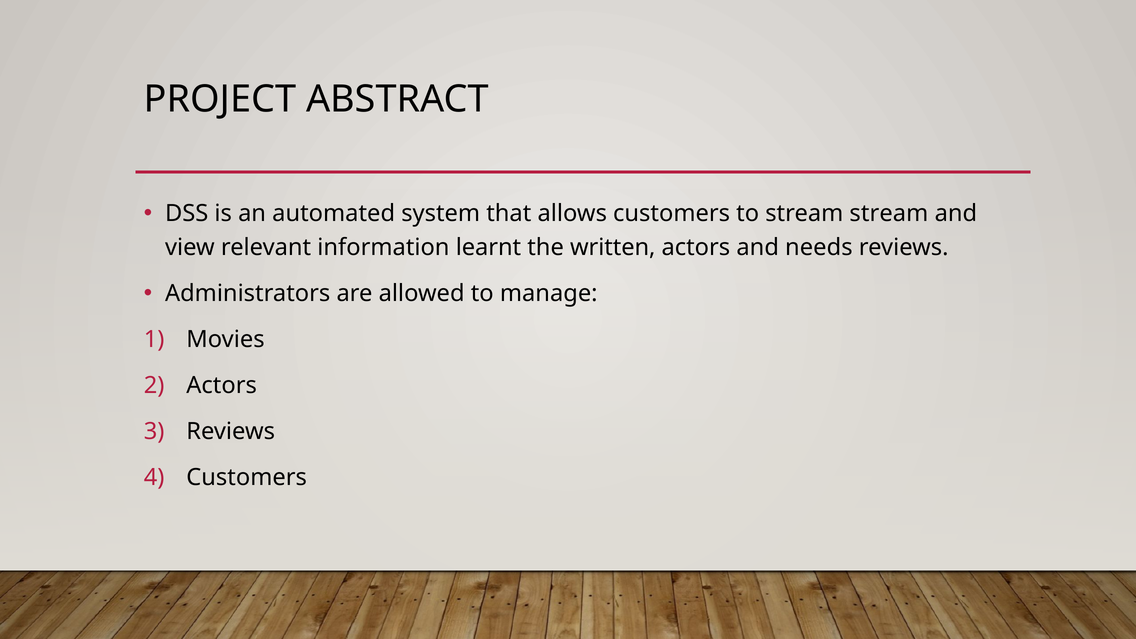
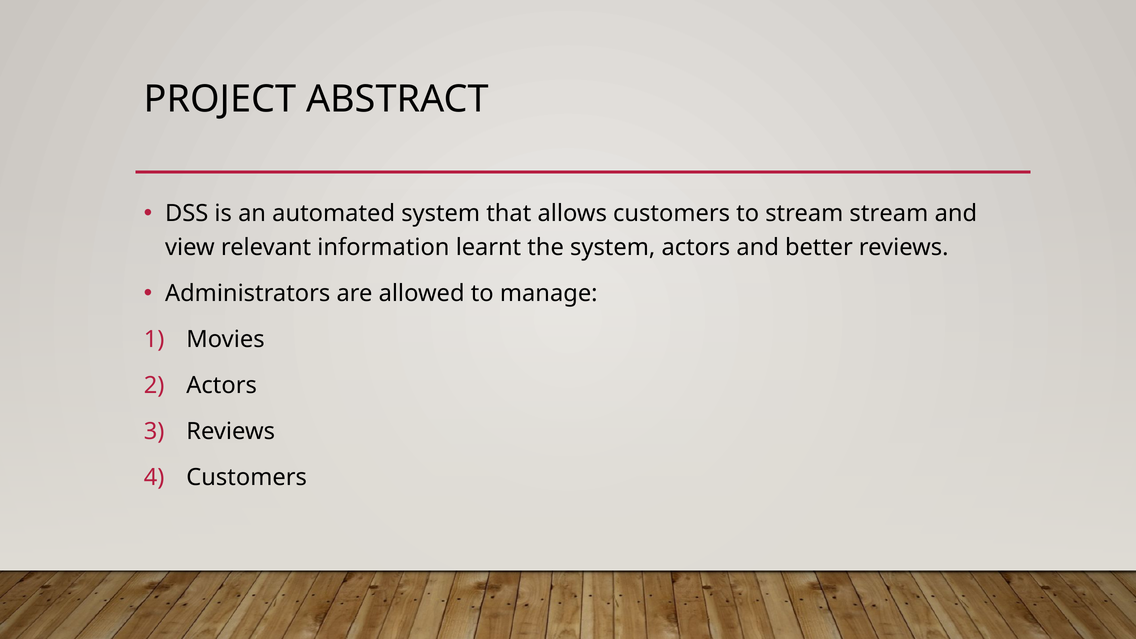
the written: written -> system (613, 248)
needs: needs -> better (819, 248)
